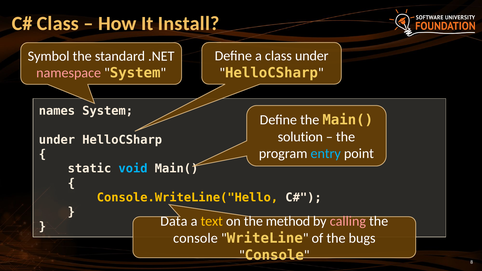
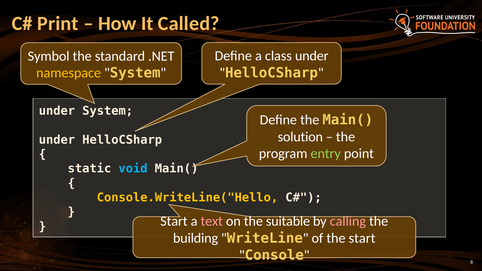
Class: Class -> Print (58, 23)
Install: Install -> Called (189, 23)
namespace colour: pink -> yellow (69, 73)
names: names -> under (57, 111)
entry colour: light blue -> light green (326, 154)
Data: Data -> Start (174, 221)
text colour: yellow -> pink (212, 221)
method: method -> suitable (288, 221)
console: console -> building (196, 238)
the bugs: bugs -> start (362, 238)
